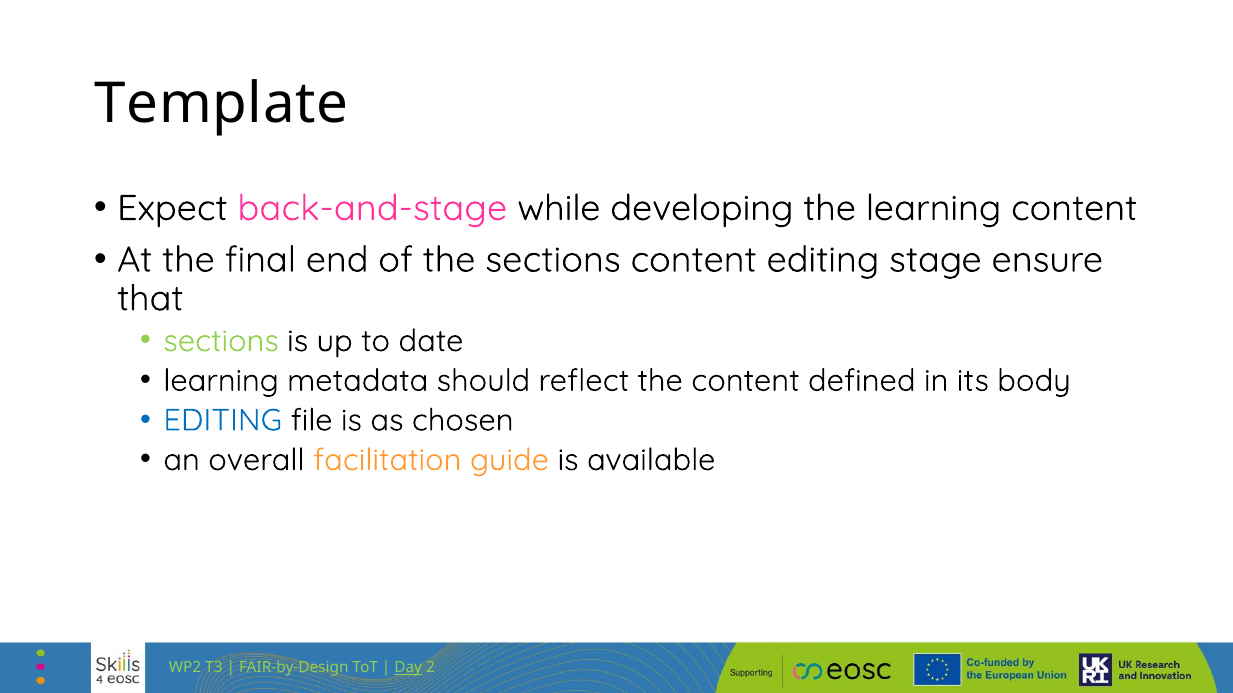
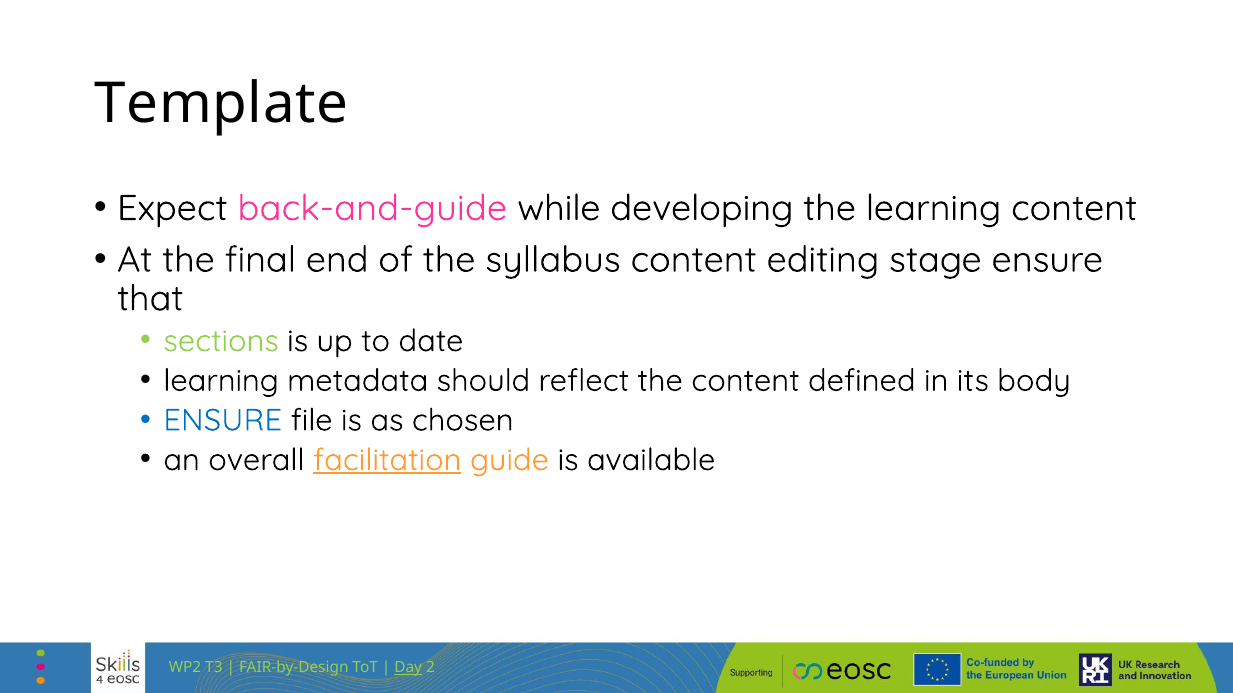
back-and-stage: back-and-stage -> back-and-guide (372, 208)
the sections: sections -> syllabus (553, 260)
EDITING: EDITING -> ENSURE (223, 421)
facilitation underline: none -> present (387, 460)
